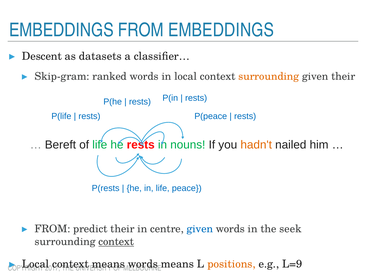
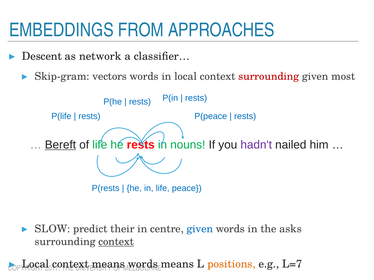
FROM EMBEDDINGS: EMBEDDINGS -> APPROACHES (221, 30)
datasets: datasets -> network (100, 56)
ranked: ranked -> vectors (110, 76)
surrounding colour: orange -> red (269, 76)
given their: their -> most (343, 76)
Bereft underline: none -> present (60, 145)
hadn't colour: orange -> purple (256, 145)
FROM: FROM -> SLOW (52, 229)
seek: seek -> asks (291, 229)
L=9: L=9 -> L=7 (292, 265)
